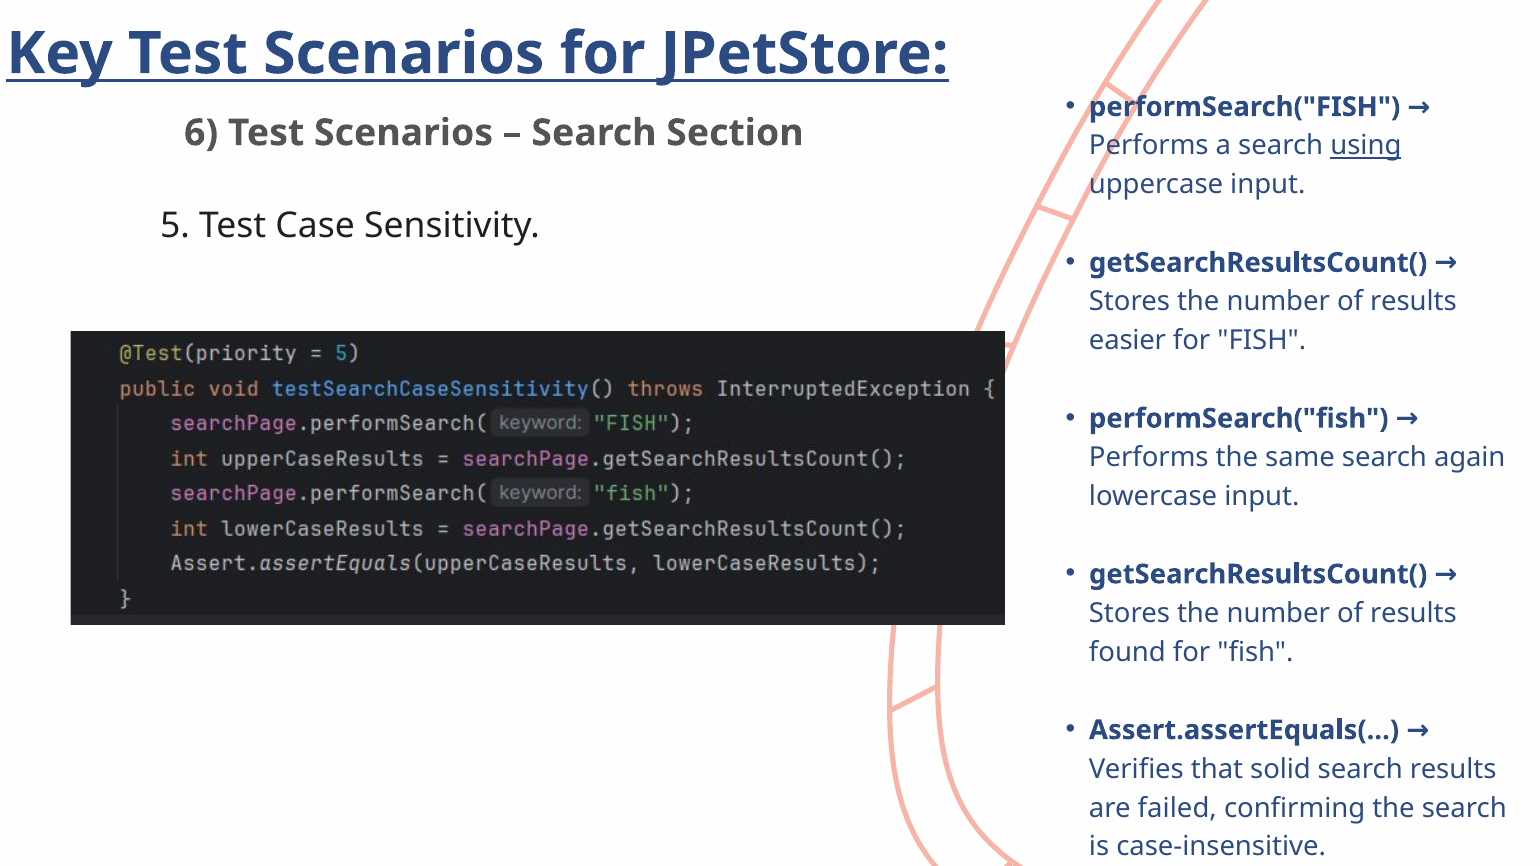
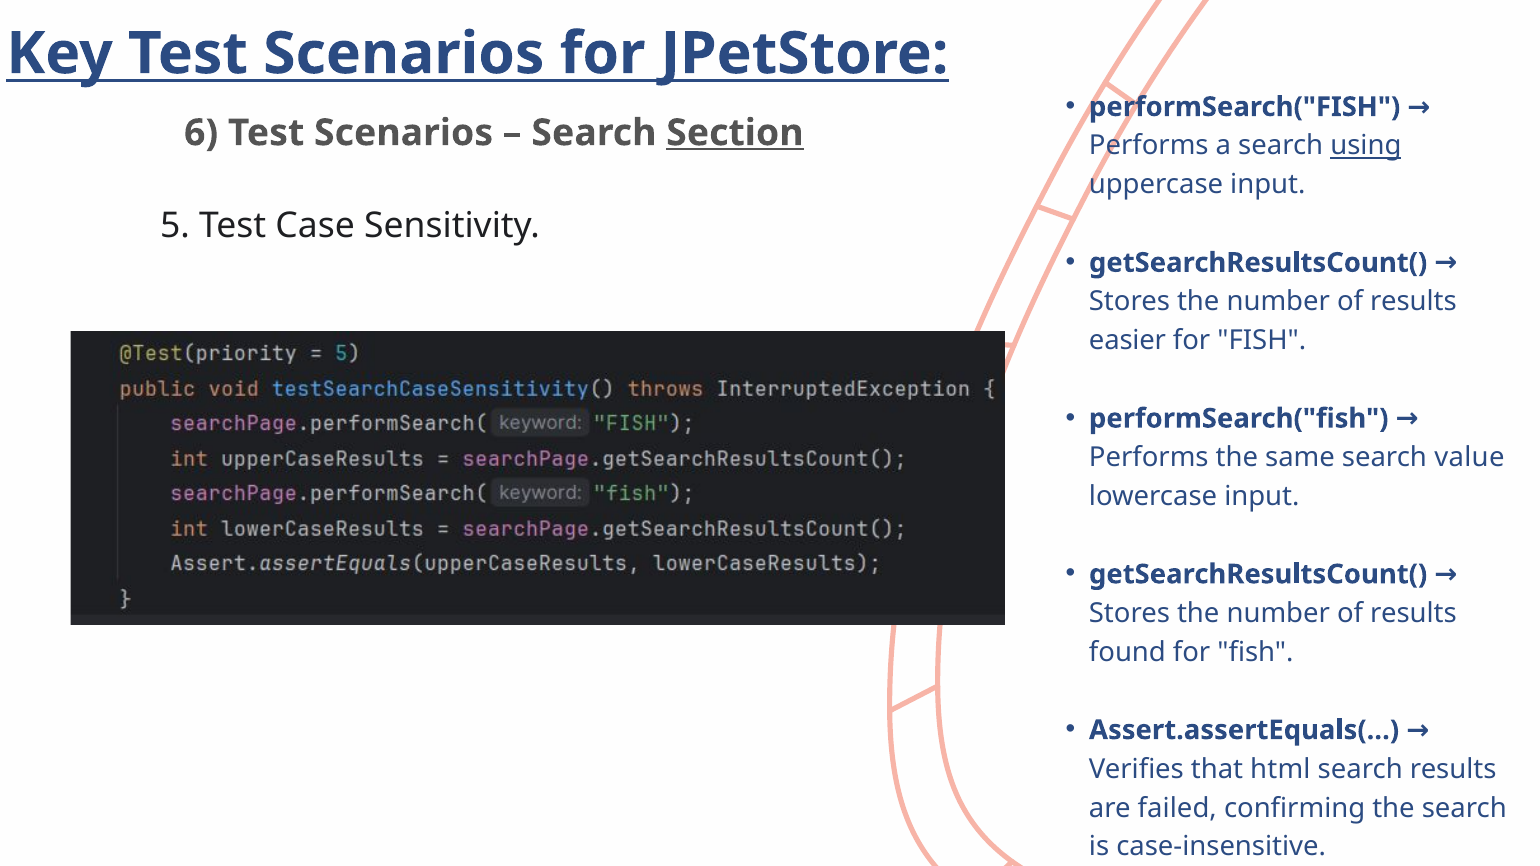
Section underline: none -> present (735, 133)
again: again -> value (1469, 458)
solid: solid -> html (1280, 769)
